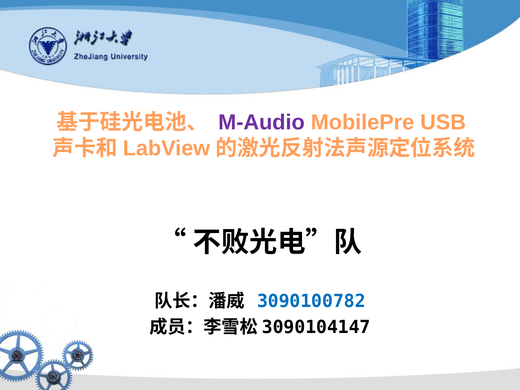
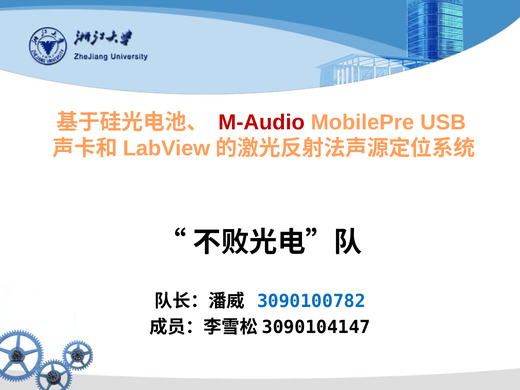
M-Audio colour: purple -> red (261, 122)
